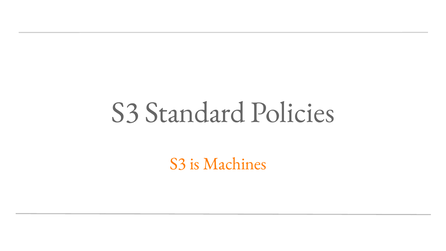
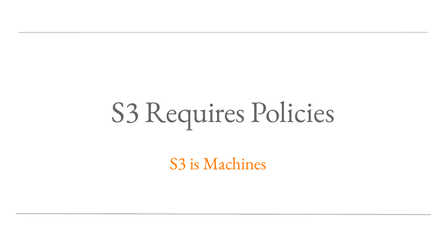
Standard: Standard -> Requires (195, 112)
